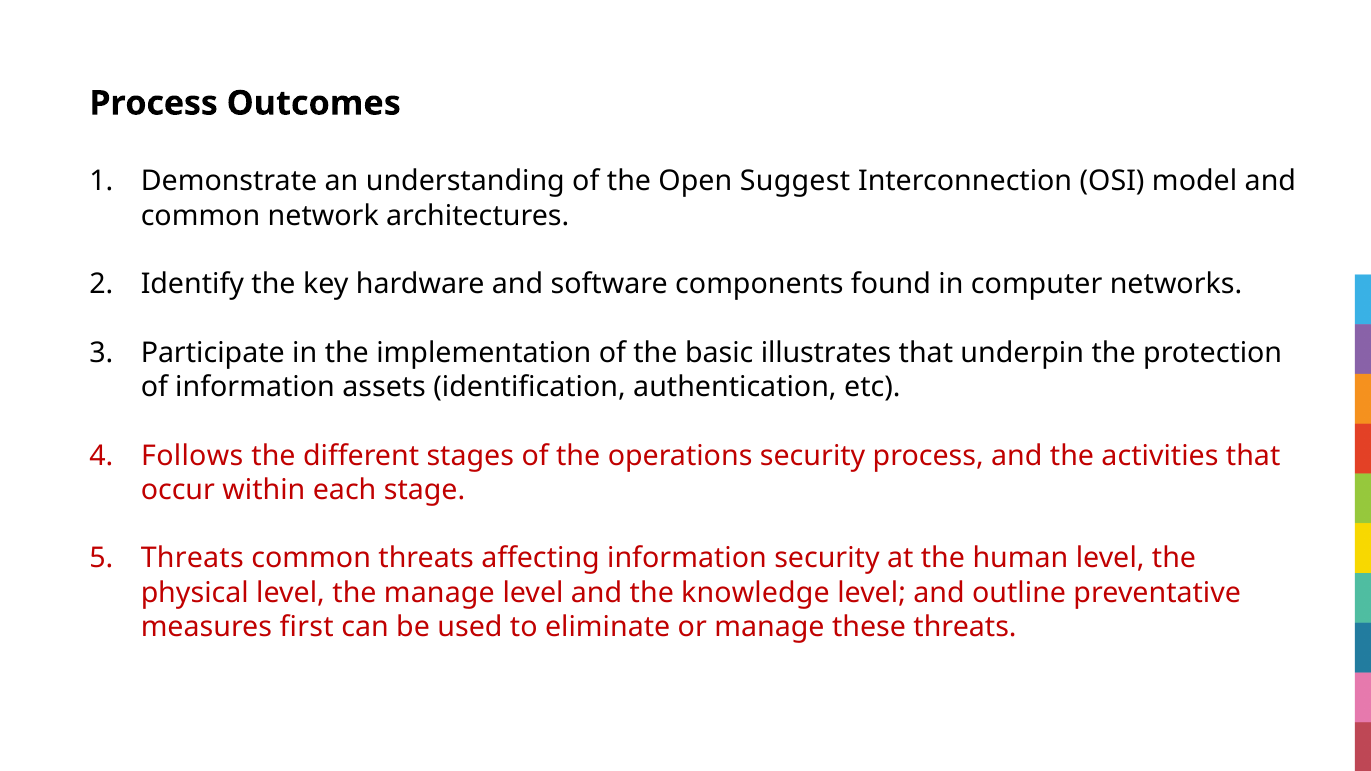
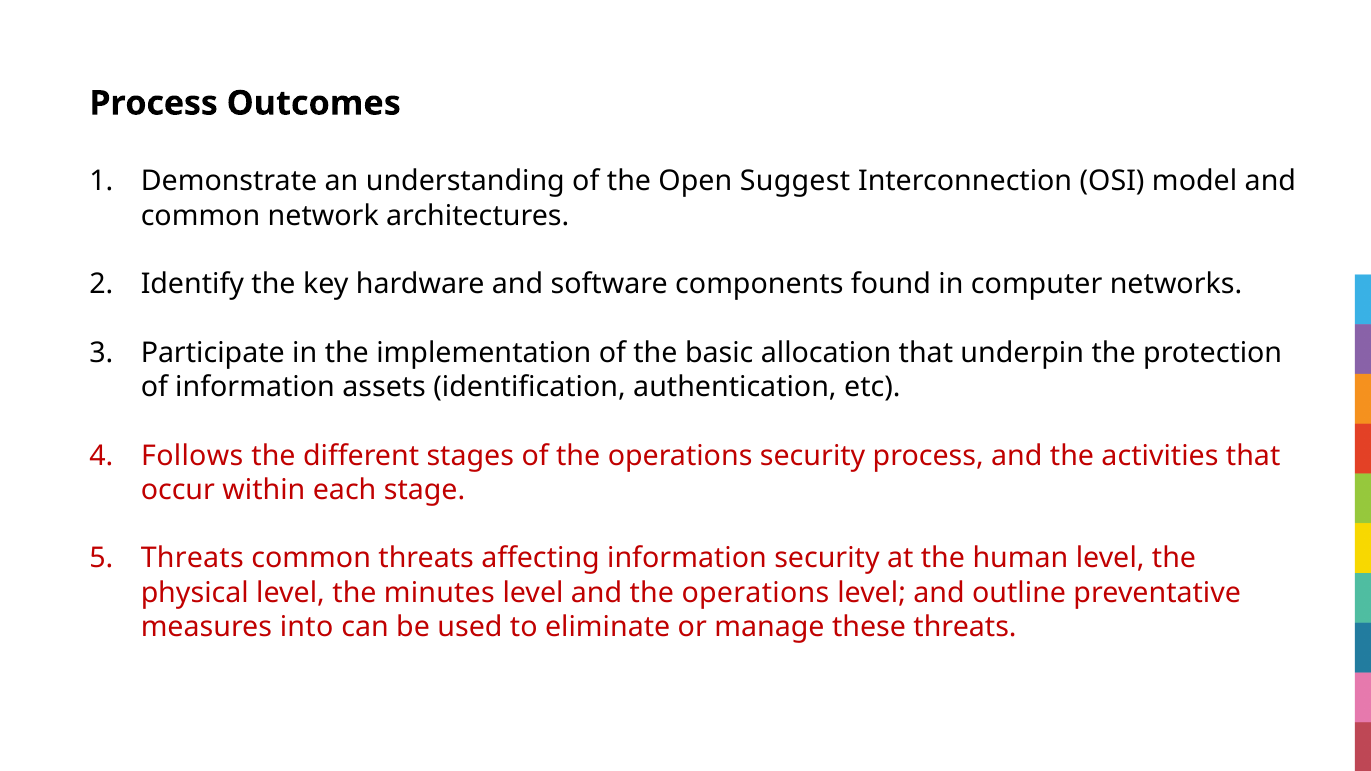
illustrates: illustrates -> allocation (826, 353)
the manage: manage -> minutes (439, 593)
and the knowledge: knowledge -> operations (755, 593)
first: first -> into (307, 627)
